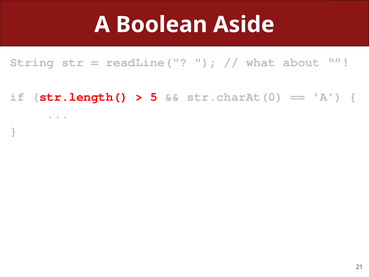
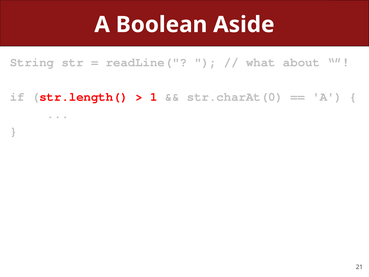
5: 5 -> 1 (154, 97)
